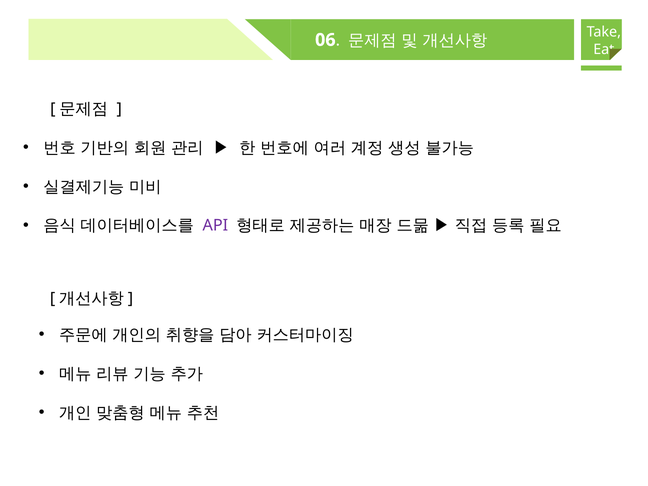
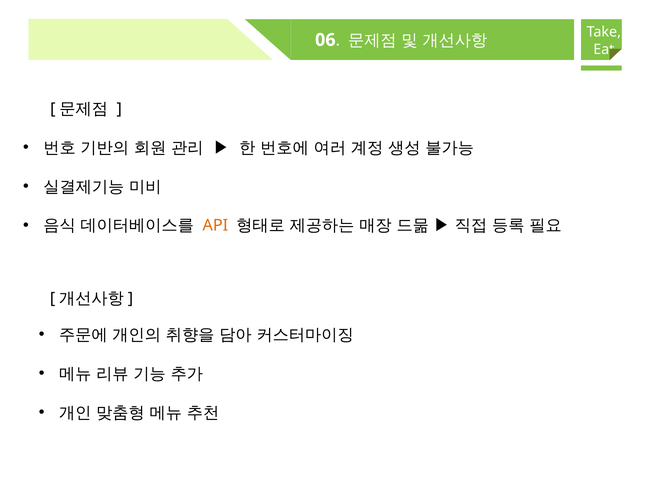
API colour: purple -> orange (215, 226)
